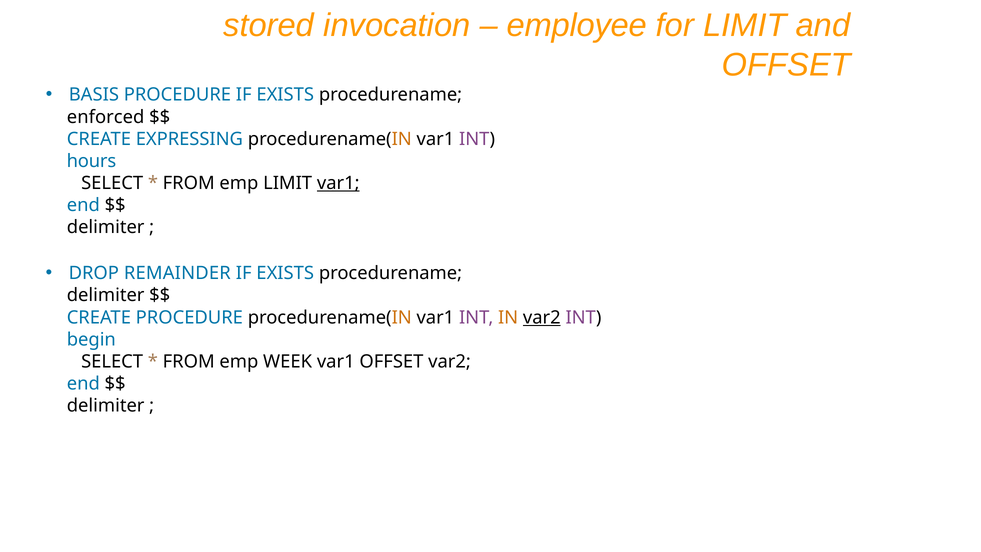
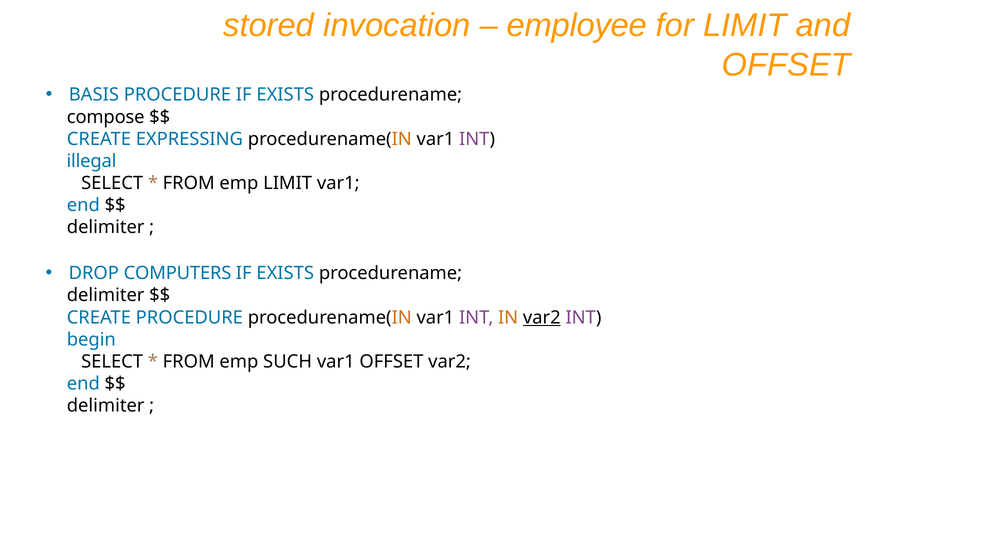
enforced: enforced -> compose (106, 117)
hours: hours -> illegal (91, 161)
var1 underline: present -> none (338, 183)
REMAINDER: REMAINDER -> COMPUTERS (178, 273)
WEEK: WEEK -> SUCH (288, 362)
